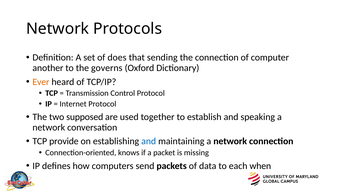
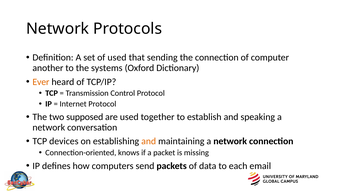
of does: does -> used (117, 58)
governs: governs -> systems (107, 68)
provide: provide -> devices (64, 142)
and colour: blue -> orange (149, 142)
when: when -> email (260, 166)
